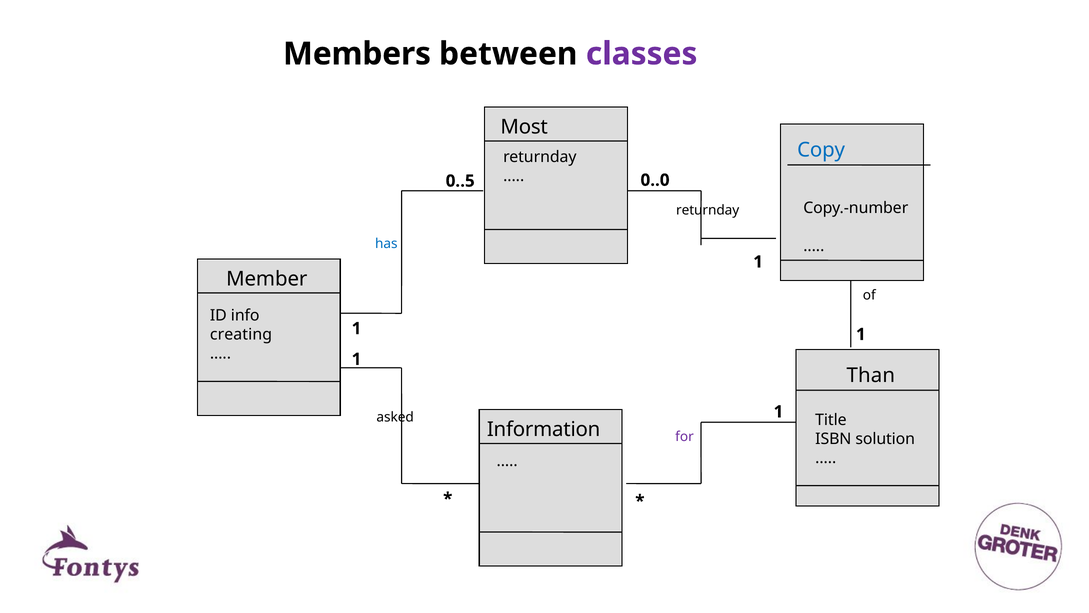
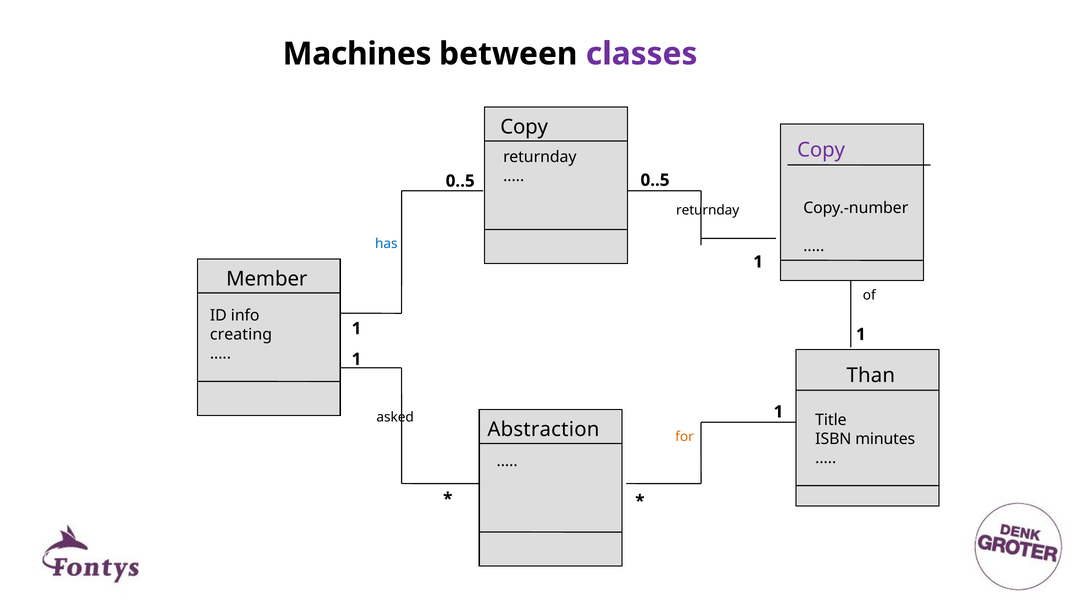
Members: Members -> Machines (357, 54)
Most: Most -> Copy (524, 127)
Copy colour: blue -> purple (821, 150)
0..0: 0..0 -> 0..5 (655, 180)
Information: Information -> Abstraction (543, 429)
for colour: purple -> orange (684, 436)
solution: solution -> minutes (885, 439)
